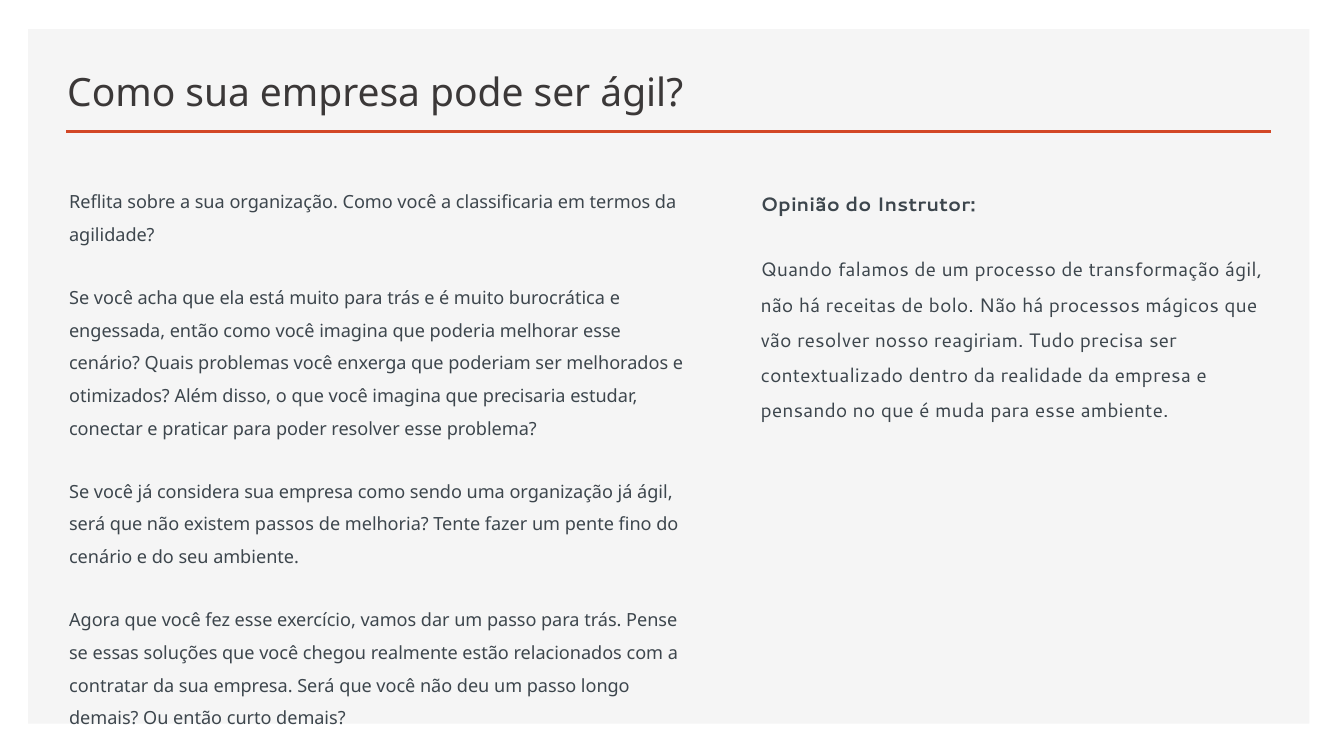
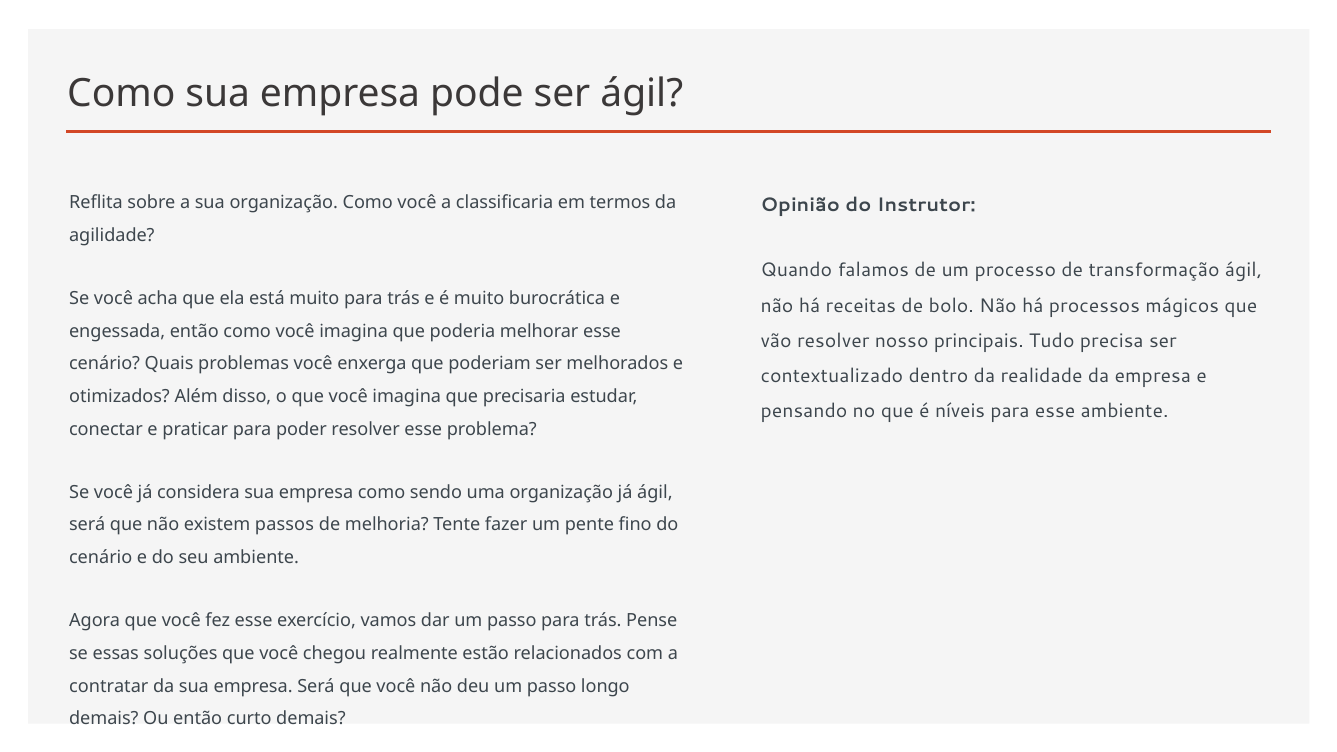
reagiriam: reagiriam -> principais (979, 341)
muda: muda -> níveis (960, 411)
